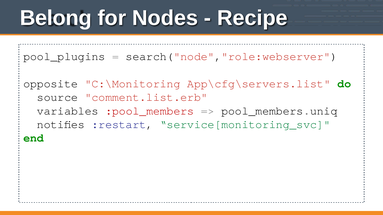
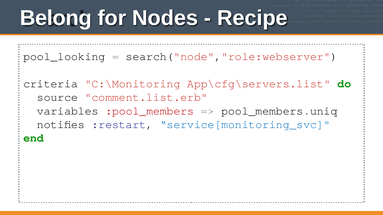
pool_plugins: pool_plugins -> pool_looking (64, 56)
opposite: opposite -> criteria (51, 84)
service[monitoring_svc colour: green -> blue (245, 125)
